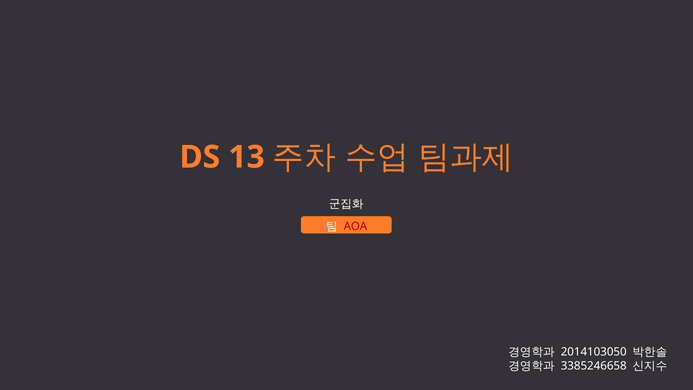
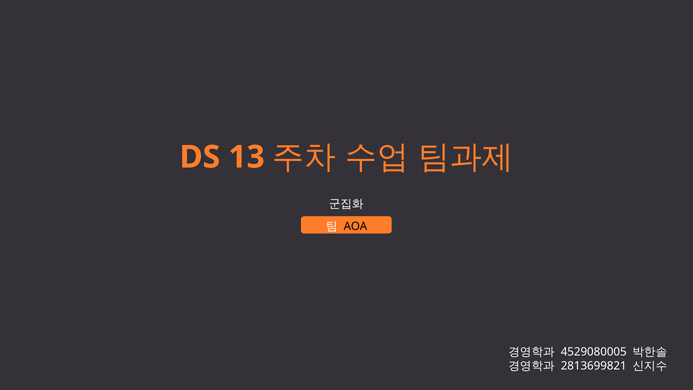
AOA colour: red -> black (355, 226)
2014103050: 2014103050 -> 4529080005 (594, 352)
3385246658: 3385246658 -> 2813699821 (594, 366)
